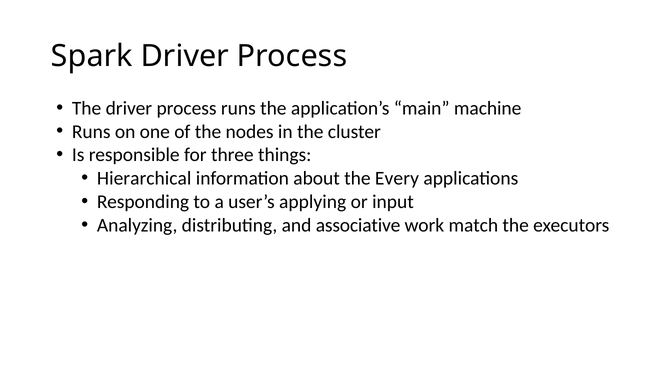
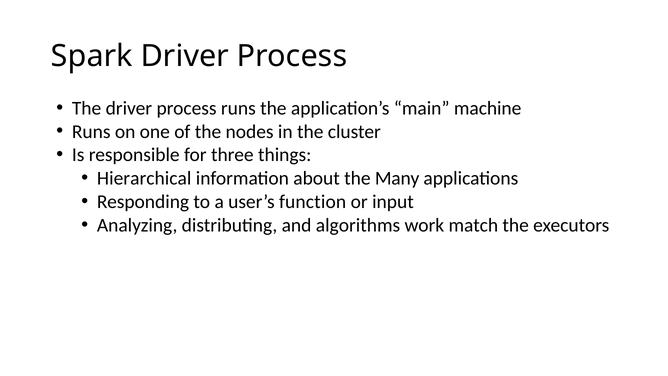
Every: Every -> Many (397, 178)
applying: applying -> function (313, 202)
associative: associative -> algorithms (358, 225)
